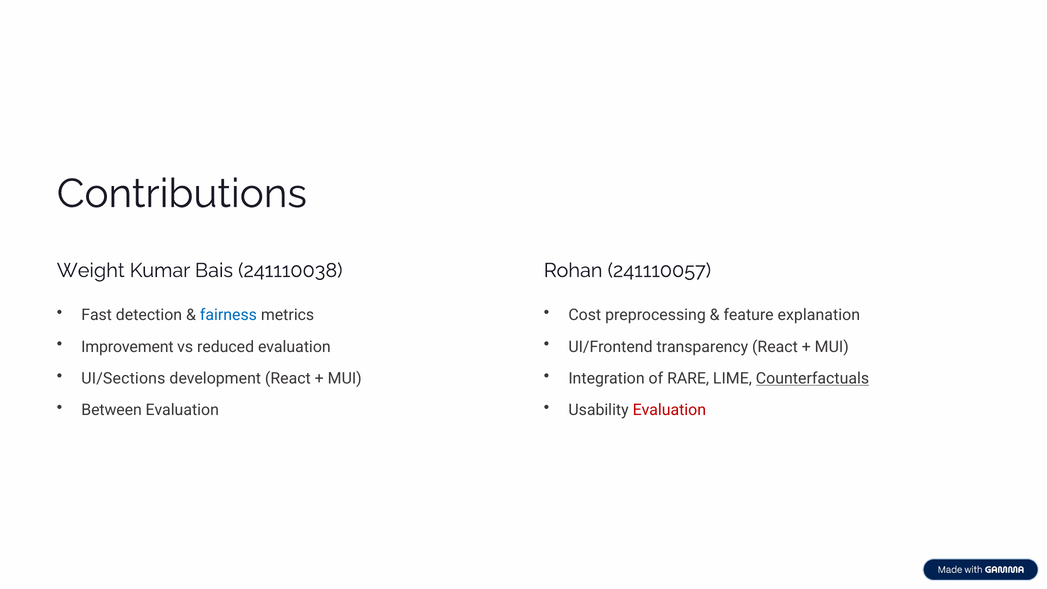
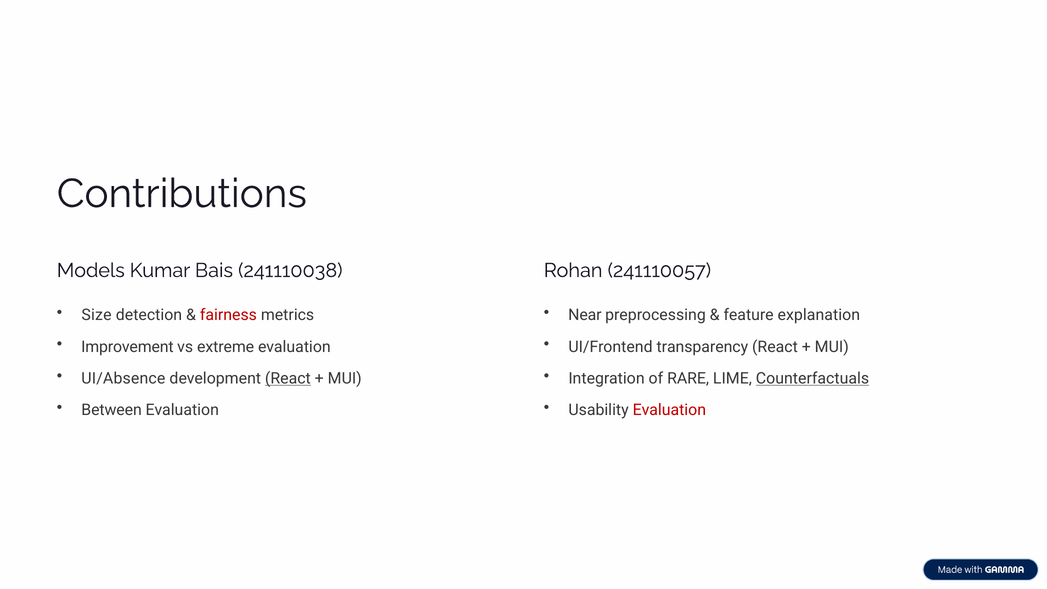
Weight: Weight -> Models (91, 270)
Fast: Fast -> Size (97, 315)
fairness colour: blue -> red (228, 315)
Cost: Cost -> Near (585, 315)
reduced: reduced -> extreme (226, 347)
UI/Sections: UI/Sections -> UI/Absence (123, 378)
React underline: none -> present (288, 378)
